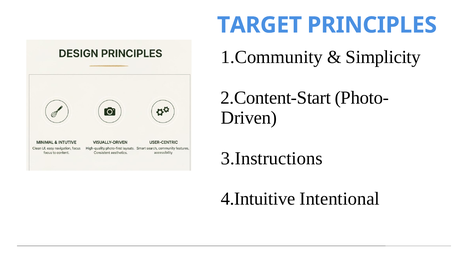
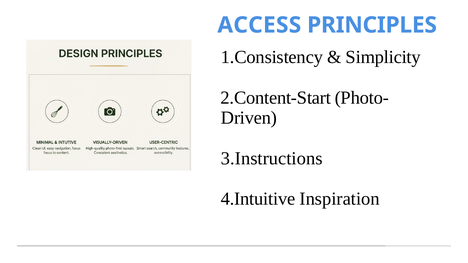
TARGET: TARGET -> ACCESS (259, 25)
1.Community: 1.Community -> 1.Consistency (272, 57)
Intentional: Intentional -> Inspiration (340, 199)
